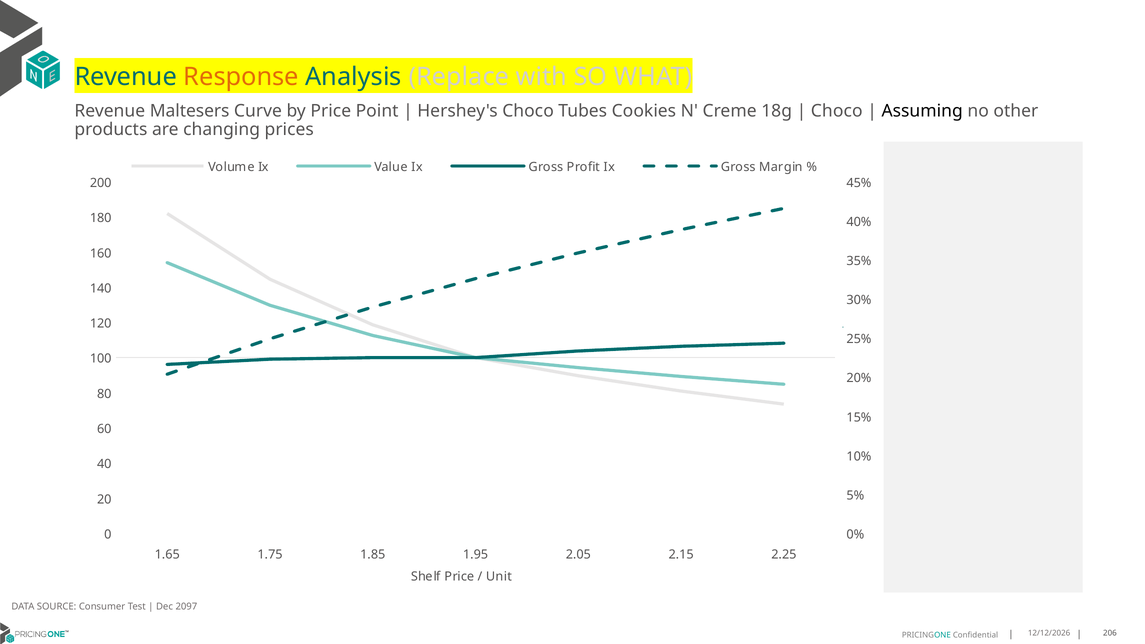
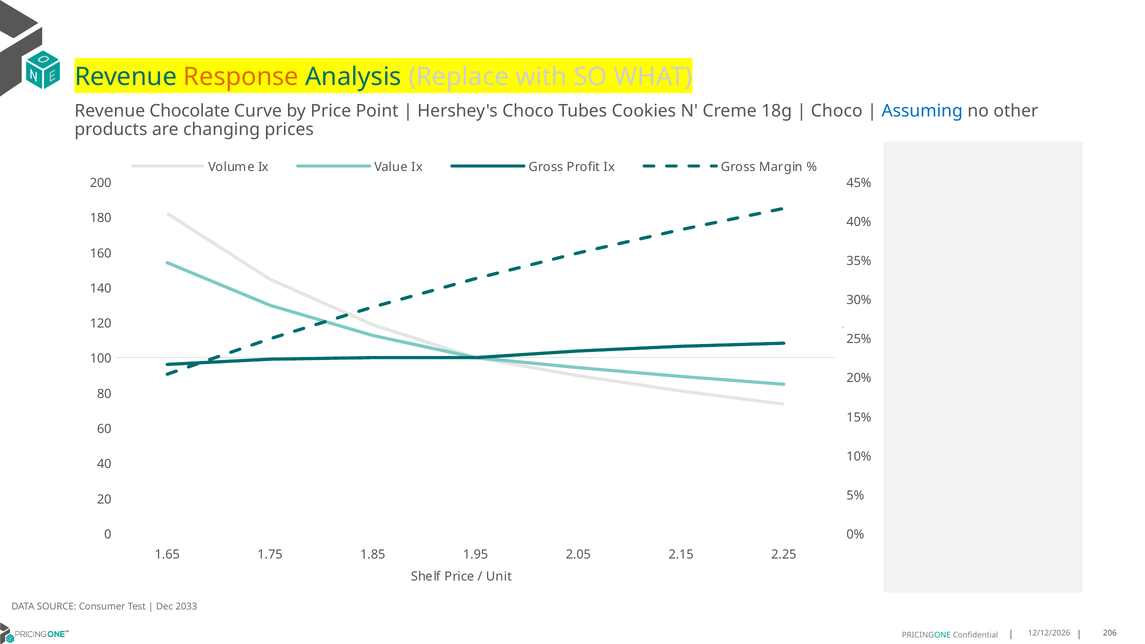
Maltesers: Maltesers -> Chocolate (190, 111)
Assuming colour: black -> blue (922, 111)
2097: 2097 -> 2033 (186, 607)
